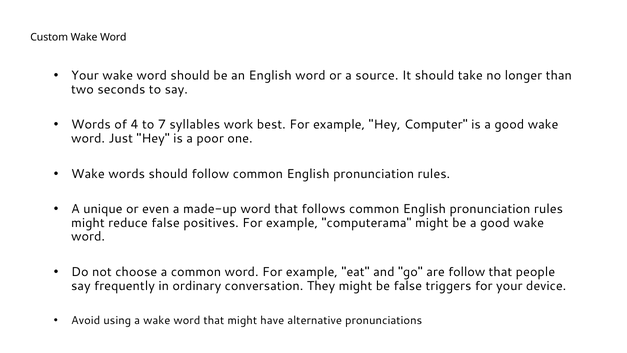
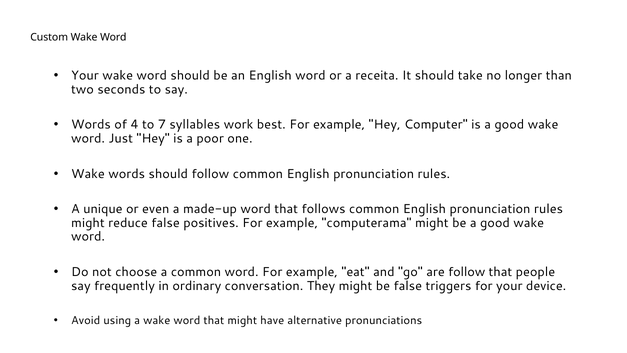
source: source -> receita (377, 75)
